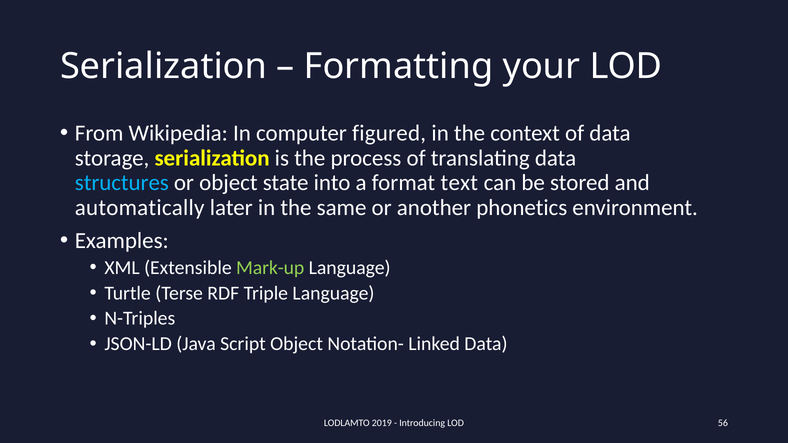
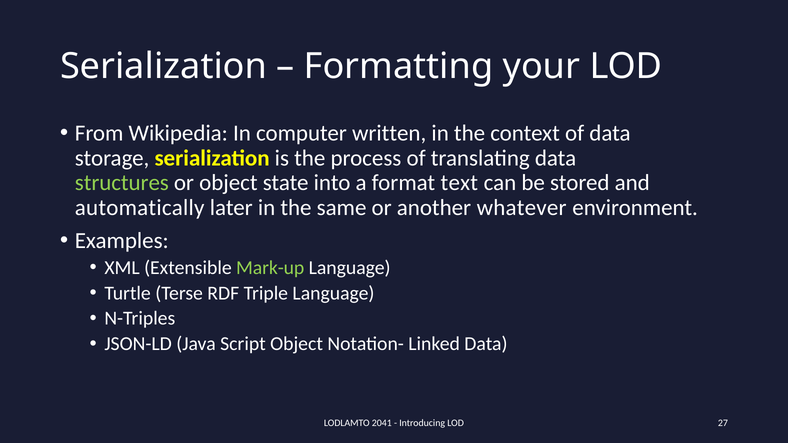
figured: figured -> written (389, 133)
structures colour: light blue -> light green (122, 183)
phonetics: phonetics -> whatever (522, 208)
2019: 2019 -> 2041 (382, 423)
56: 56 -> 27 (723, 423)
